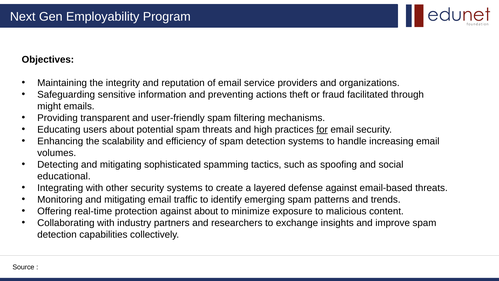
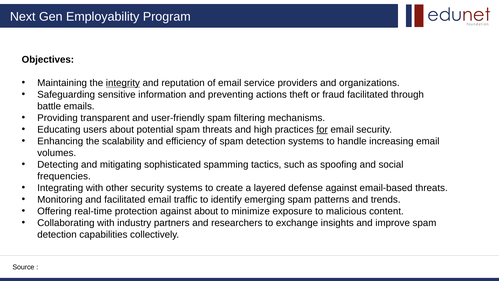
integrity underline: none -> present (123, 83)
might: might -> battle (49, 106)
educational: educational -> frequencies (64, 176)
Monitoring and mitigating: mitigating -> facilitated (125, 199)
